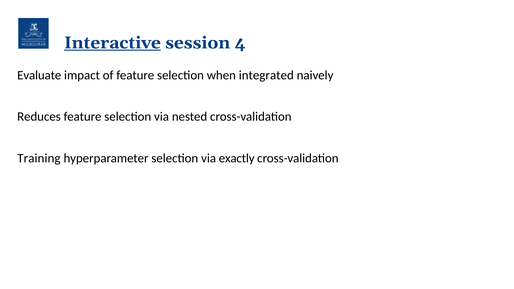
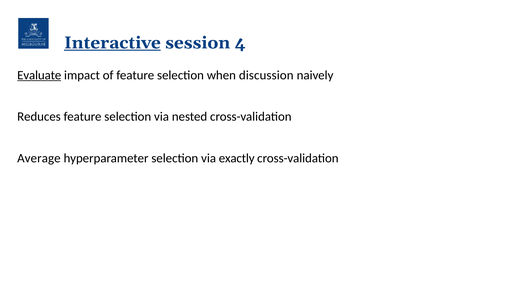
Evaluate underline: none -> present (39, 75)
integrated: integrated -> discussion (266, 75)
Training: Training -> Average (39, 158)
